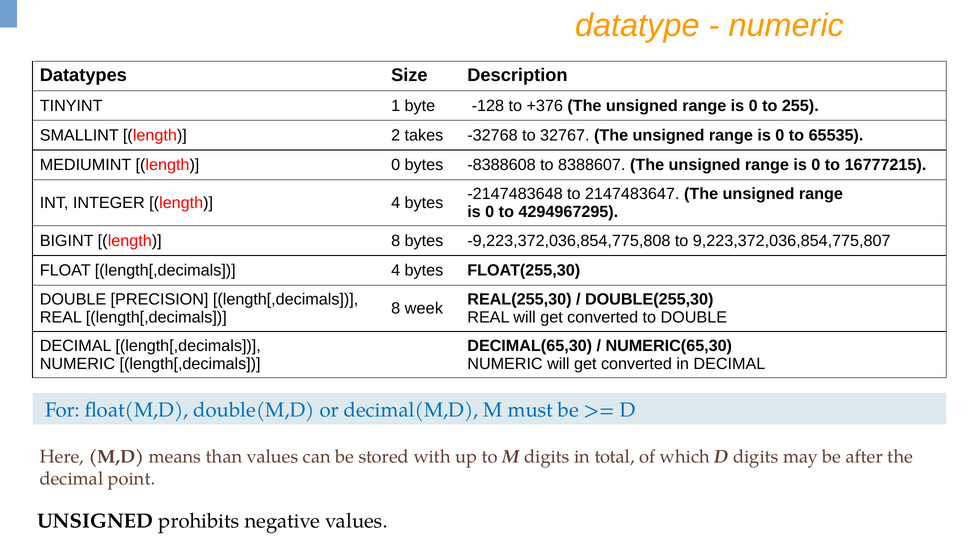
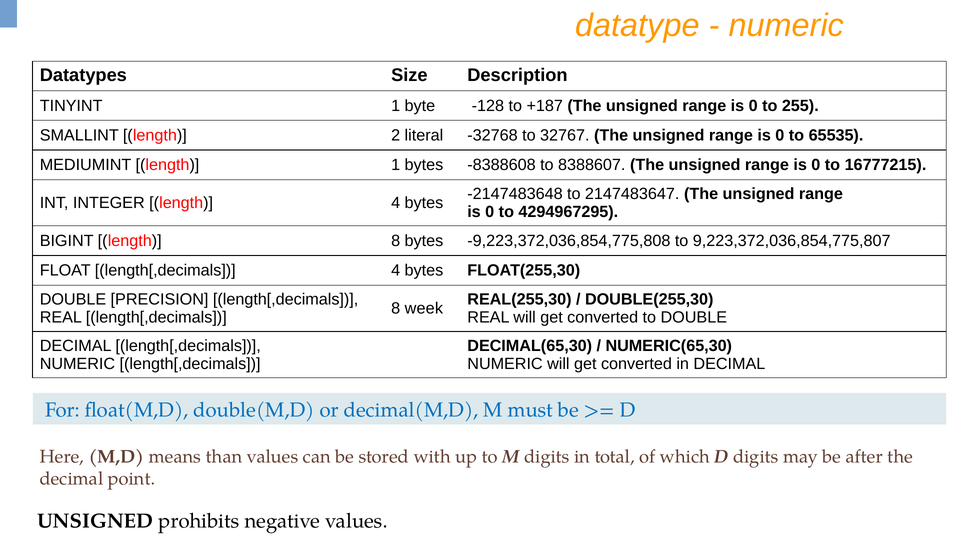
+376: +376 -> +187 (545, 106)
takes: takes -> literal (424, 135)
length 0: 0 -> 1 (396, 165)
